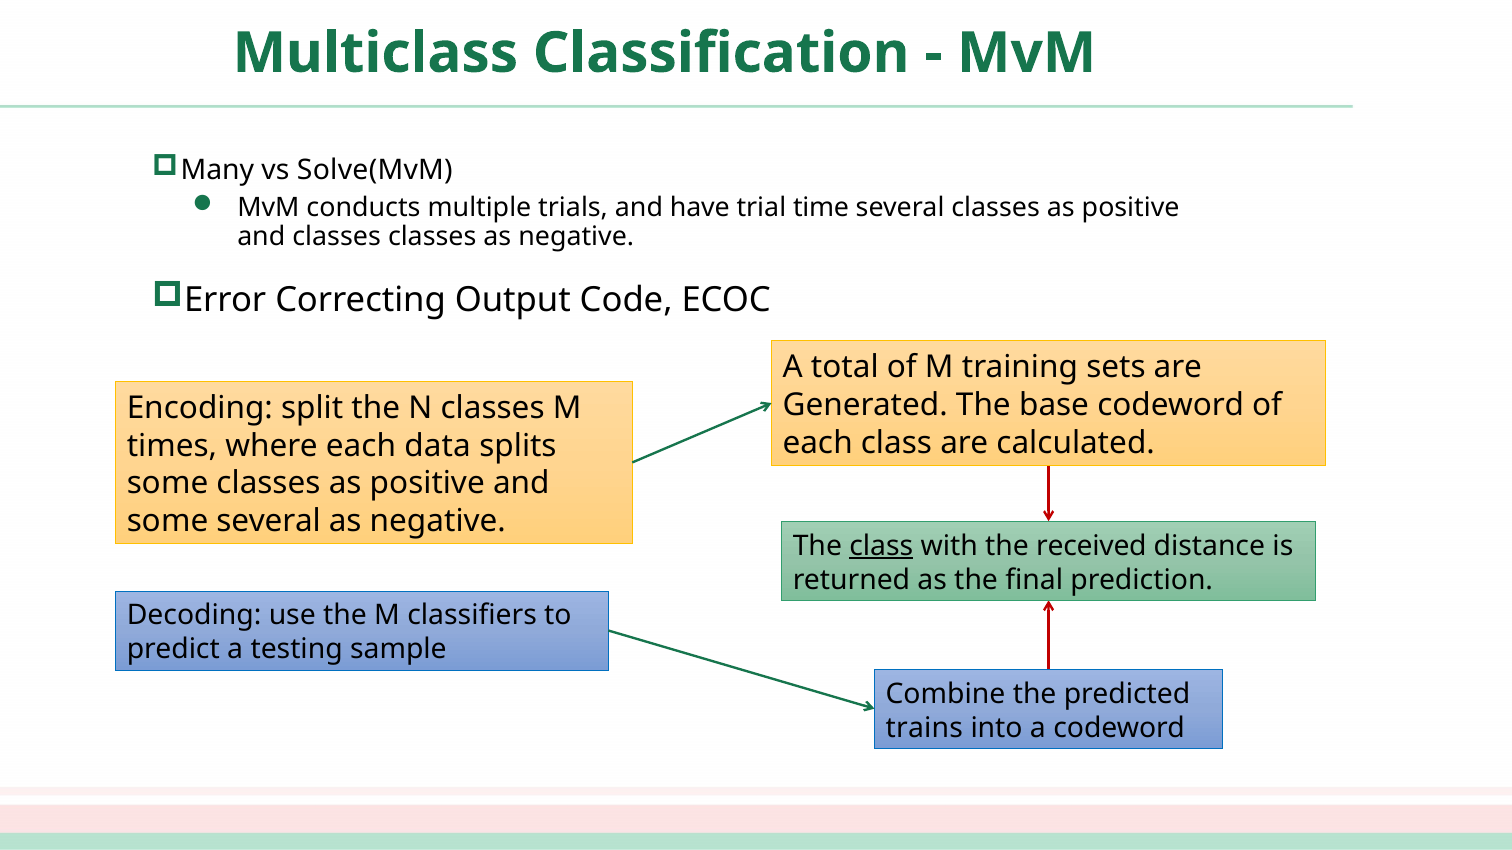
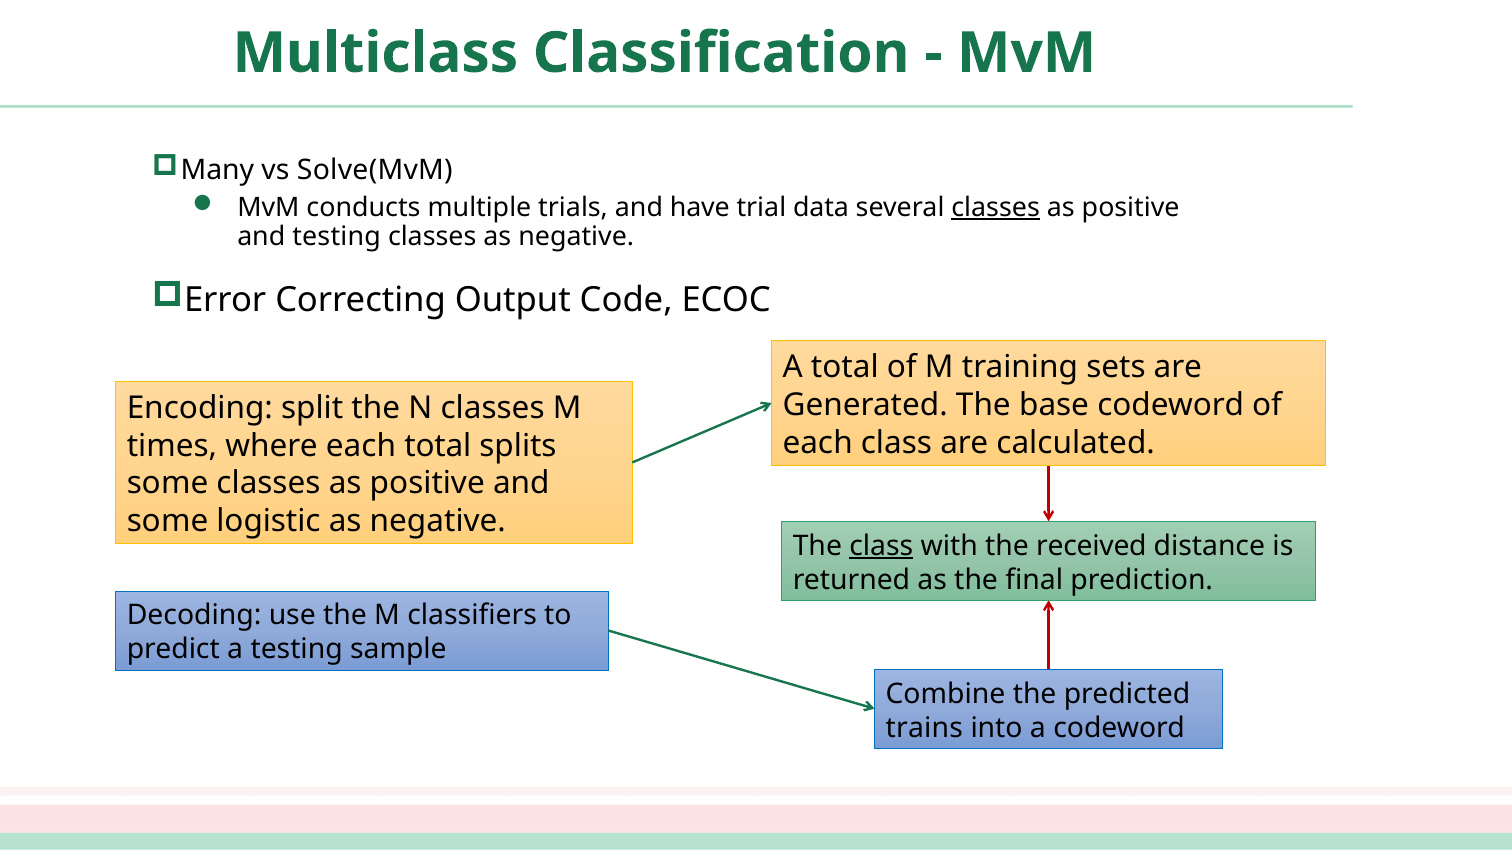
time: time -> data (821, 208)
classes underline: none -> present (996, 208)
and classes: classes -> testing (337, 237)
each data: data -> total (438, 446)
some several: several -> logistic (268, 522)
